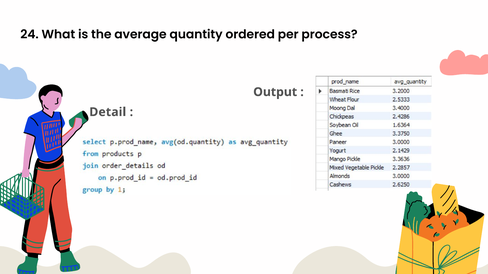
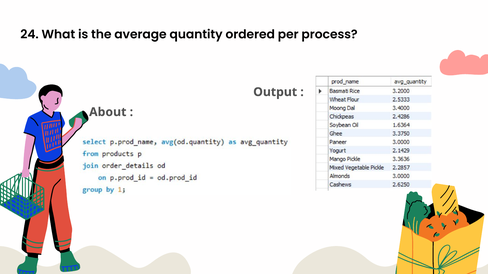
Detail: Detail -> About (108, 112)
